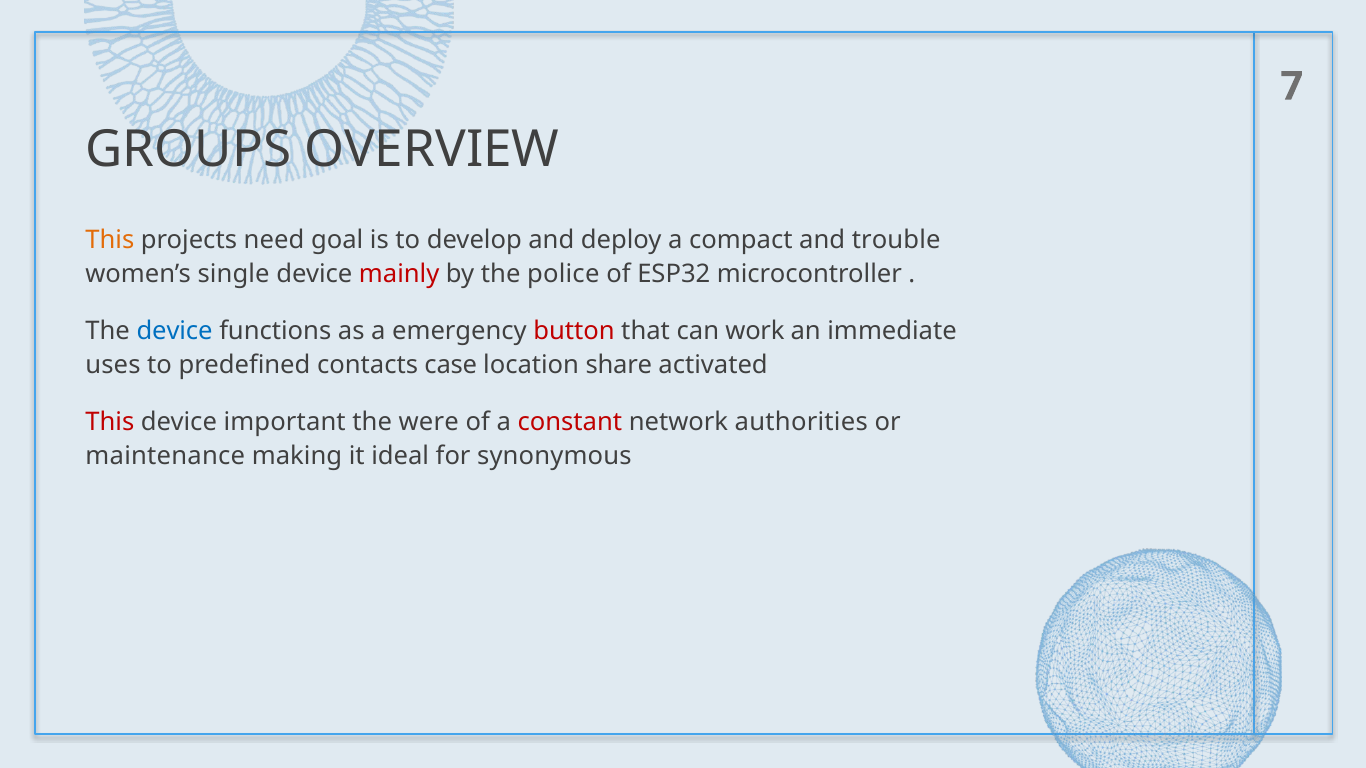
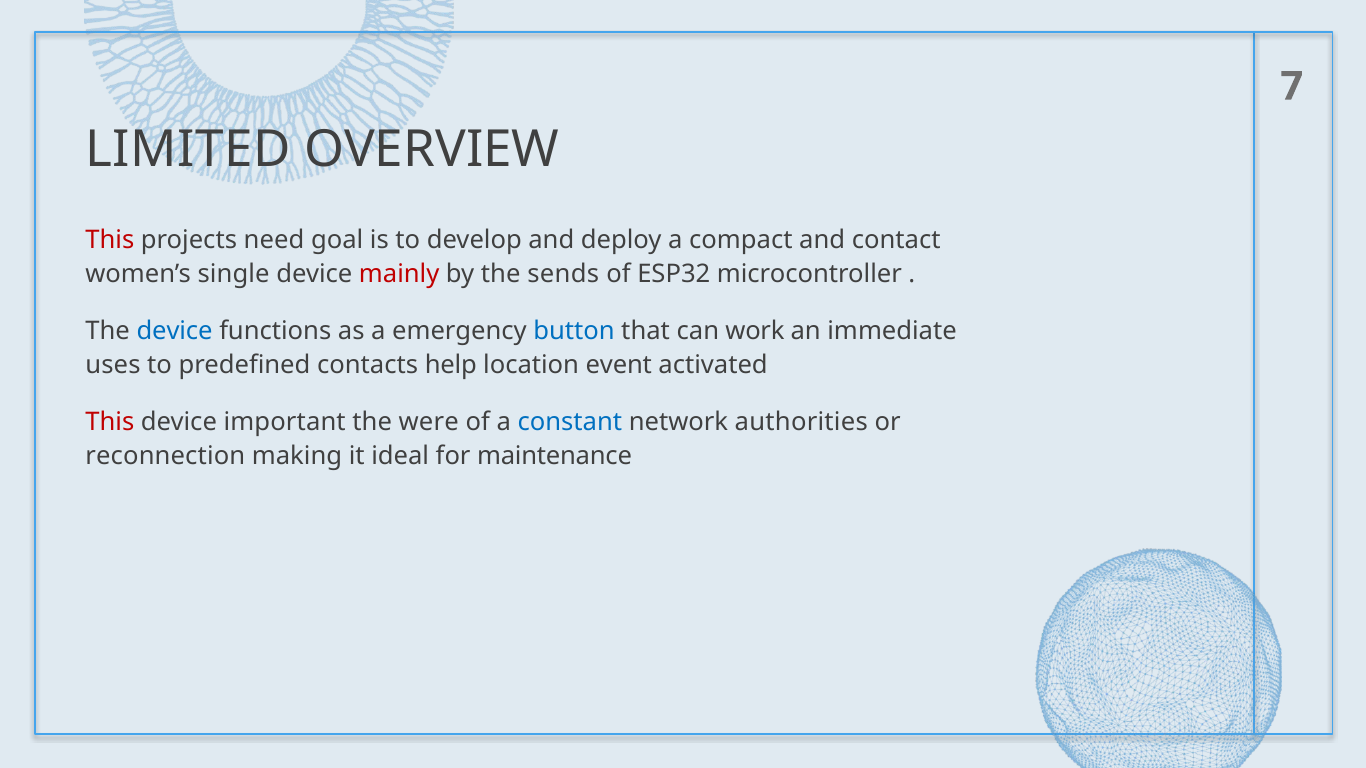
GROUPS: GROUPS -> LIMITED (188, 149)
This colour: orange -> red (110, 240)
trouble: trouble -> contact (896, 240)
police: police -> sends (563, 274)
button colour: red -> blue (574, 331)
case: case -> help (451, 365)
share: share -> event (619, 365)
constant colour: red -> blue (570, 422)
maintenance: maintenance -> reconnection (165, 456)
synonymous: synonymous -> maintenance (555, 456)
